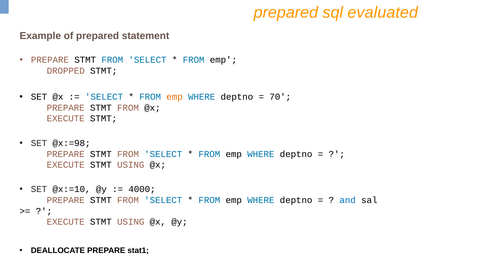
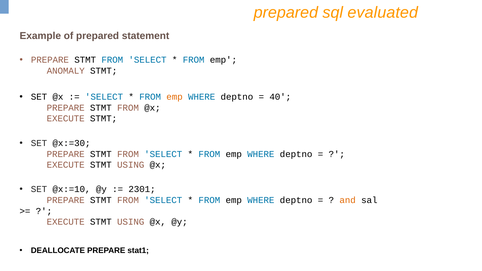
DROPPED: DROPPED -> ANOMALY (66, 71)
70: 70 -> 40 (280, 97)
@x:=98: @x:=98 -> @x:=30 (72, 143)
4000: 4000 -> 2301 (142, 189)
and colour: blue -> orange (348, 200)
